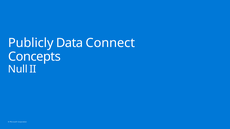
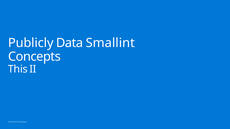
Connect: Connect -> Smallint (110, 43)
Null: Null -> This (18, 69)
